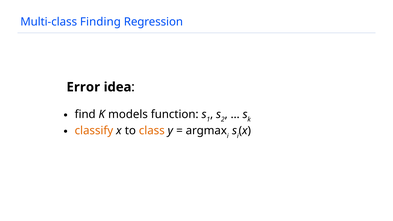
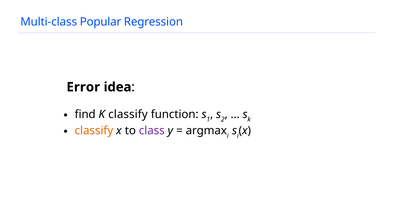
Finding: Finding -> Popular (101, 22)
K models: models -> classify (128, 114)
class colour: orange -> purple (152, 131)
